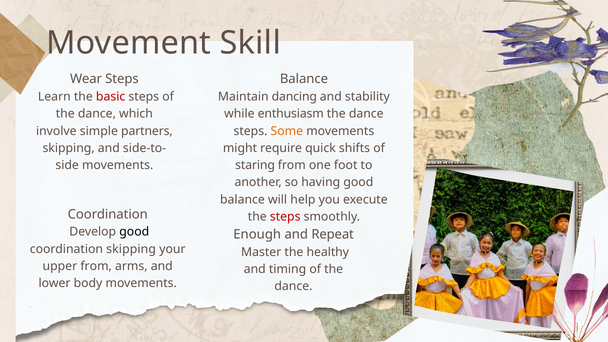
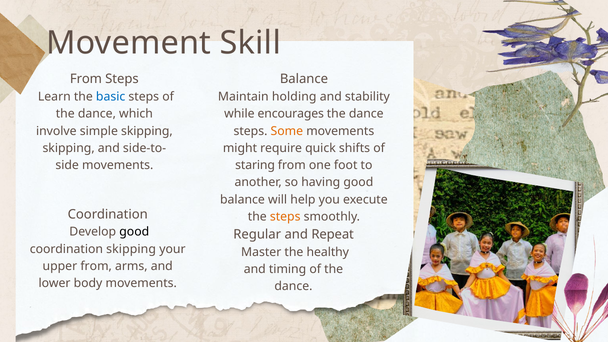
Wear: Wear -> From (86, 79)
basic colour: red -> blue (111, 97)
dancing: dancing -> holding (294, 97)
enthusiasm: enthusiasm -> encourages (291, 114)
simple partners: partners -> skipping (147, 131)
steps colour: red -> orange (285, 217)
Enough: Enough -> Regular (257, 235)
